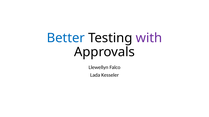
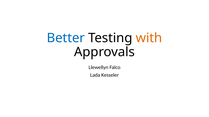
with colour: purple -> orange (149, 38)
